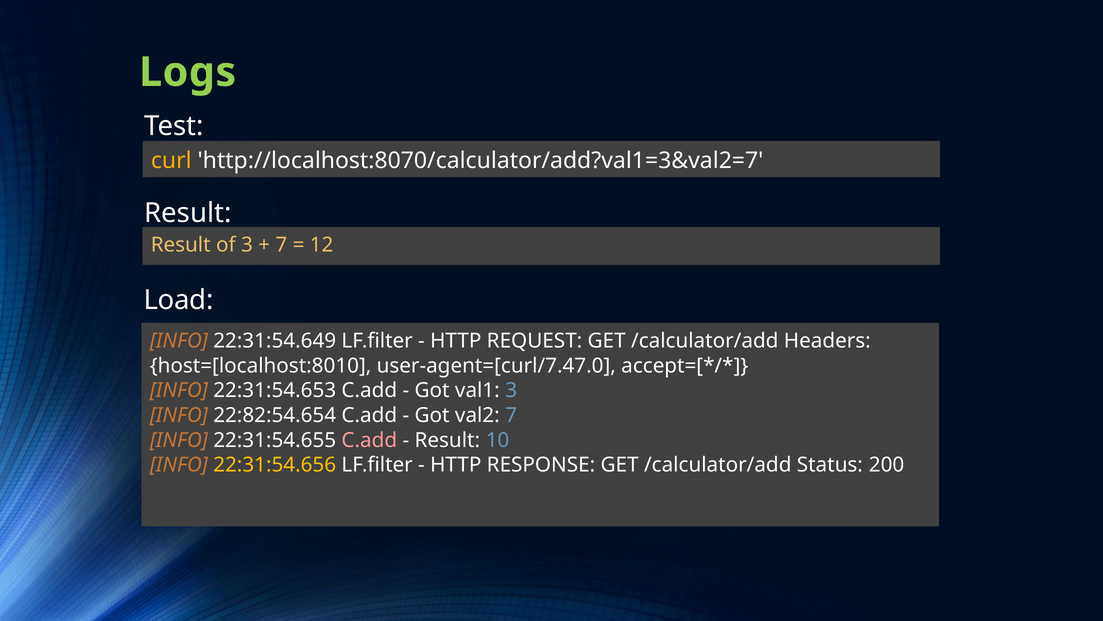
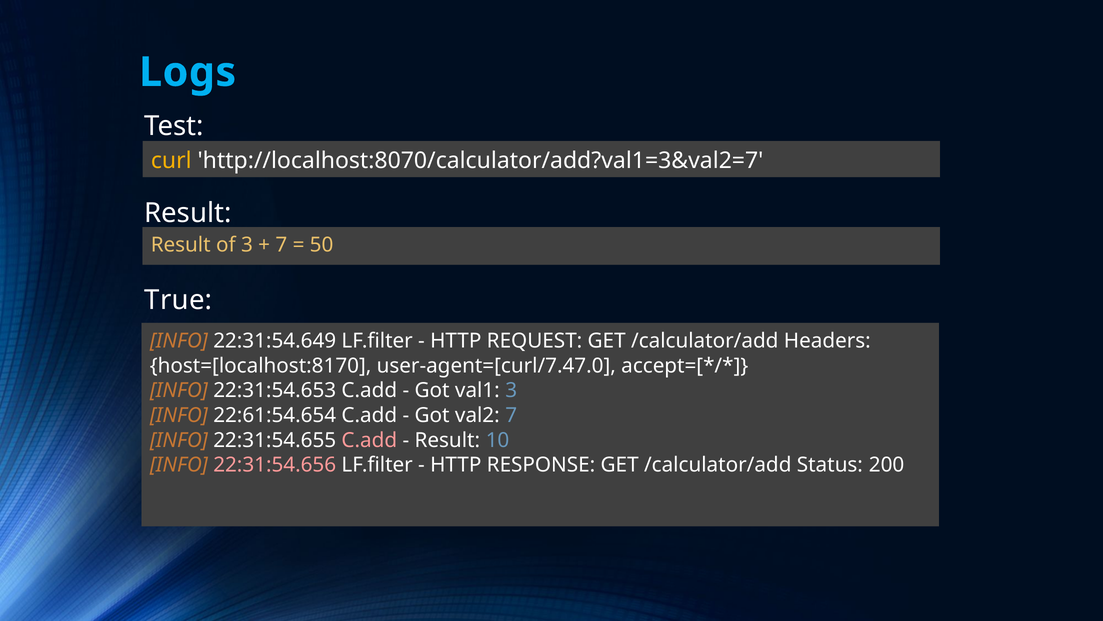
Logs colour: light green -> light blue (188, 72)
12: 12 -> 50 (322, 245)
Load: Load -> True (178, 300)
host=[localhost:8010: host=[localhost:8010 -> host=[localhost:8170 (261, 365)
22:82:54.654: 22:82:54.654 -> 22:61:54.654 (275, 415)
22:31:54.656 colour: yellow -> pink (275, 465)
